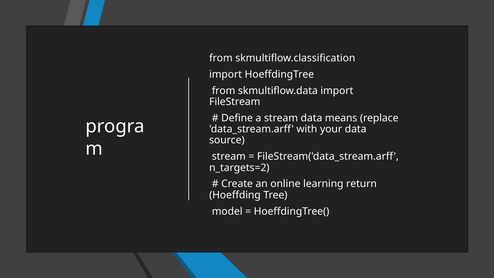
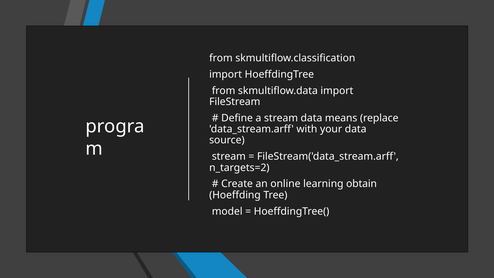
return: return -> obtain (362, 184)
